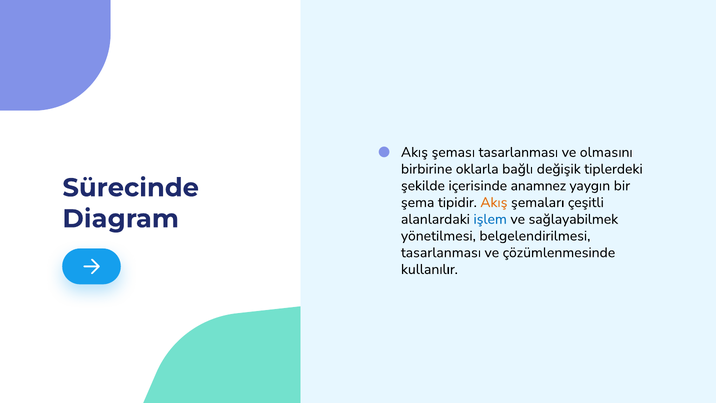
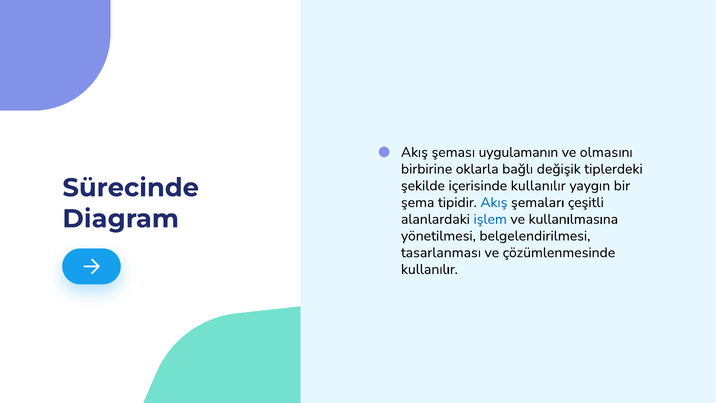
şeması tasarlanması: tasarlanması -> uygulamanın (518, 152)
içerisinde anamnez: anamnez -> kullanılır (538, 186)
Akış colour: orange -> blue (494, 202)
sağlayabilmek: sağlayabilmek -> kullanılmasına (573, 219)
